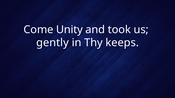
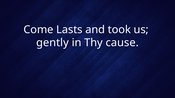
Unity: Unity -> Lasts (69, 30)
keeps: keeps -> cause (122, 43)
